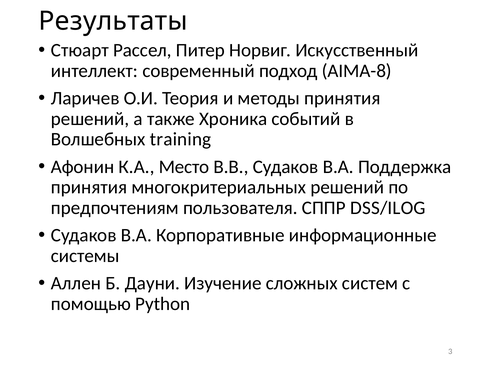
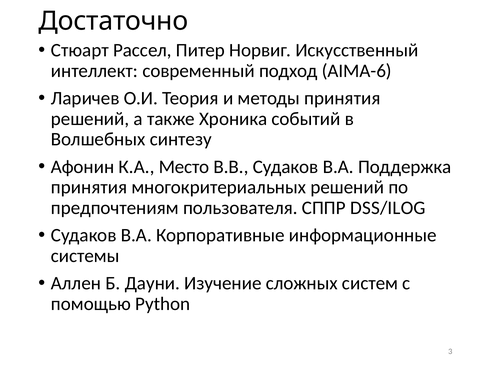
Результаты: Результаты -> Достаточно (113, 21)
AIMA-8: AIMA-8 -> AIMA-6 (357, 71)
training: training -> синтезу (181, 139)
